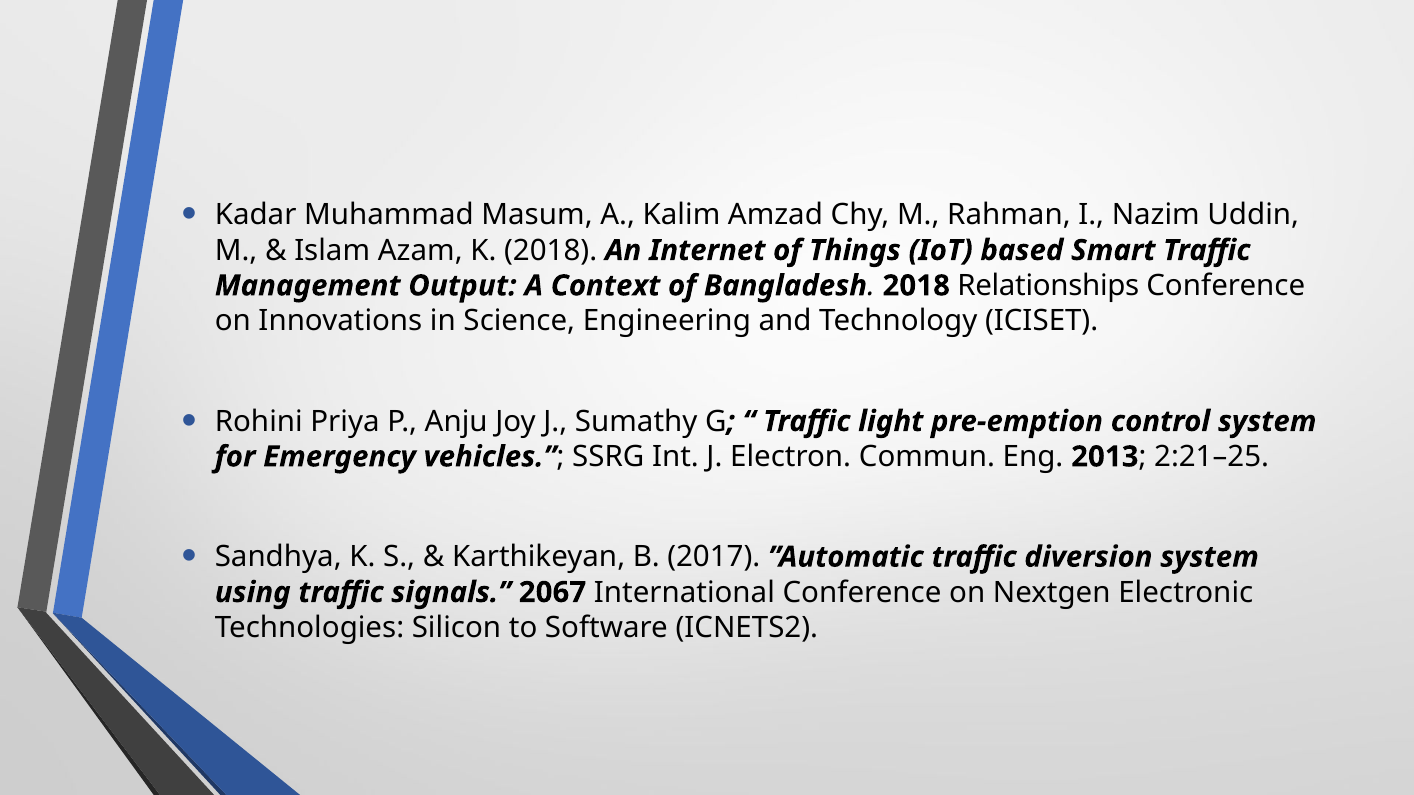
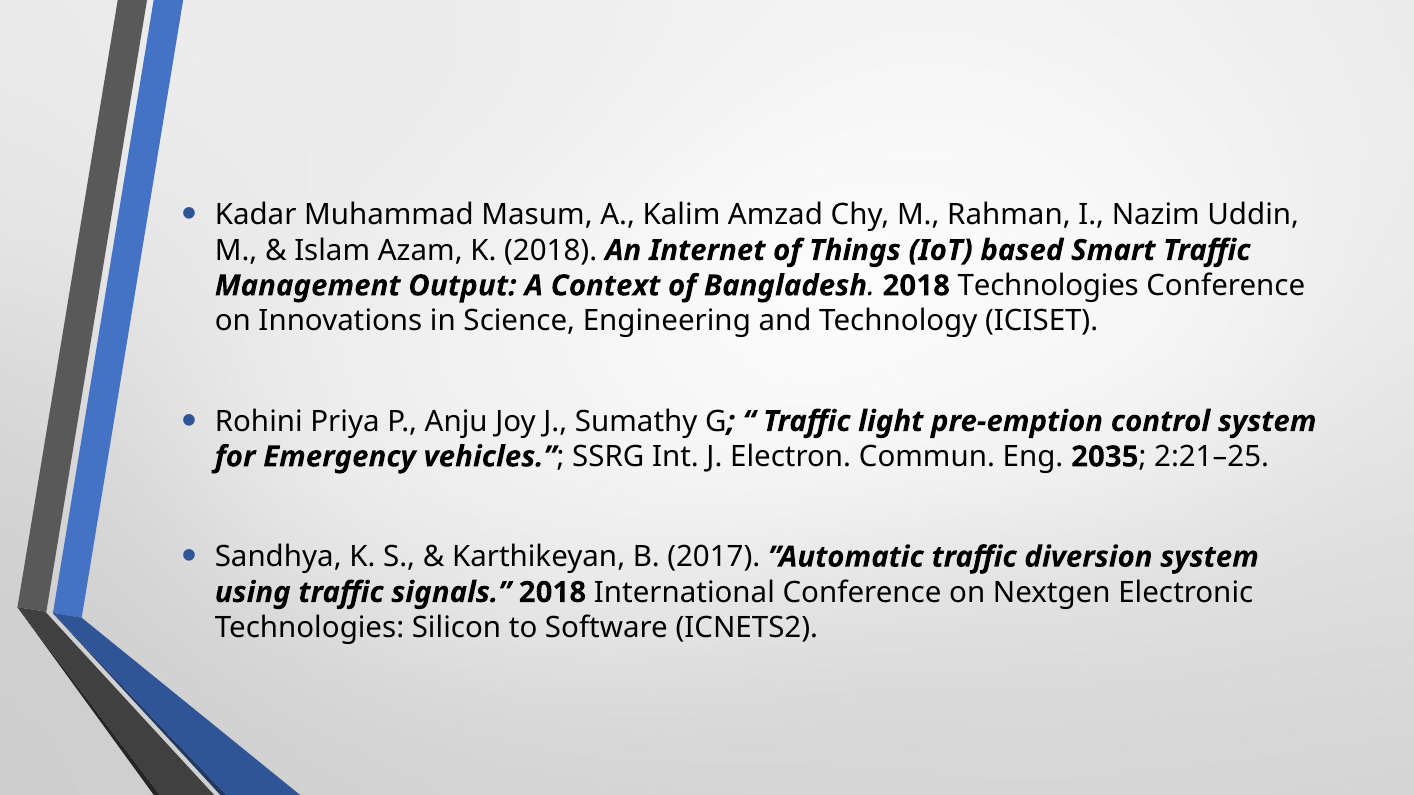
2018 Relationships: Relationships -> Technologies (1048, 286)
2013: 2013 -> 2035 (1105, 457)
signals 2067: 2067 -> 2018 (553, 593)
